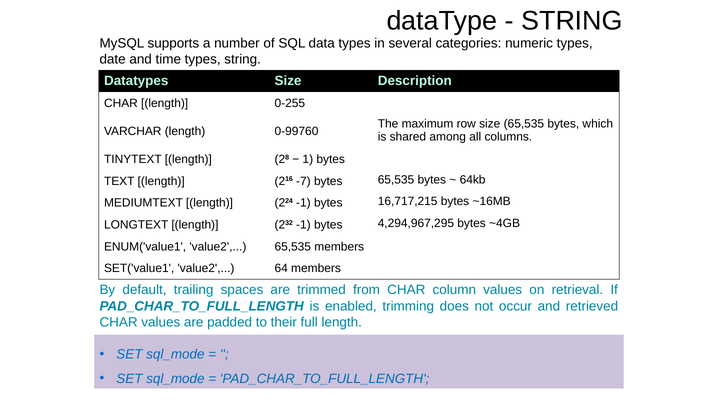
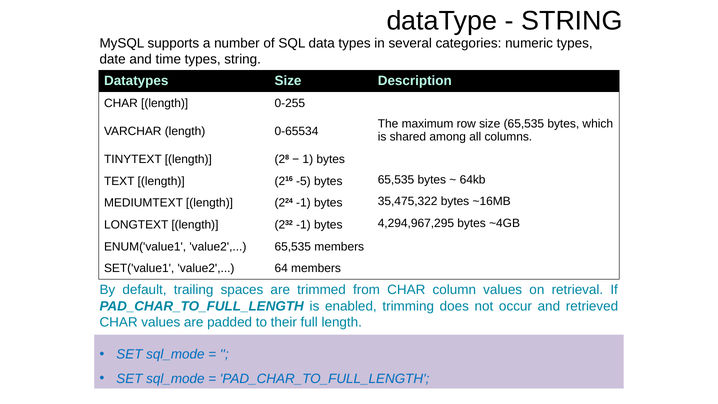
0-99760: 0-99760 -> 0-65534 (297, 131)
-7: -7 -> -5 (303, 181)
16,717,215: 16,717,215 -> 35,475,322 (408, 201)
